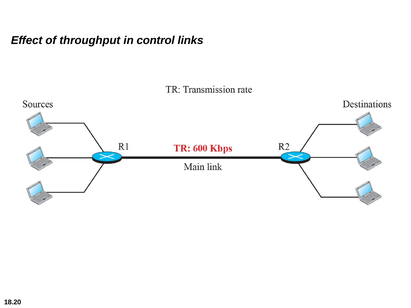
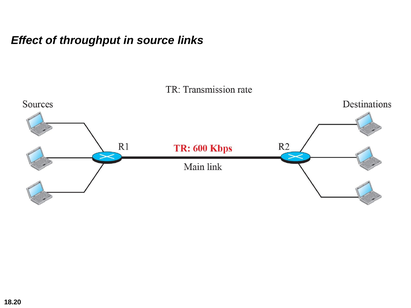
control: control -> source (156, 40)
